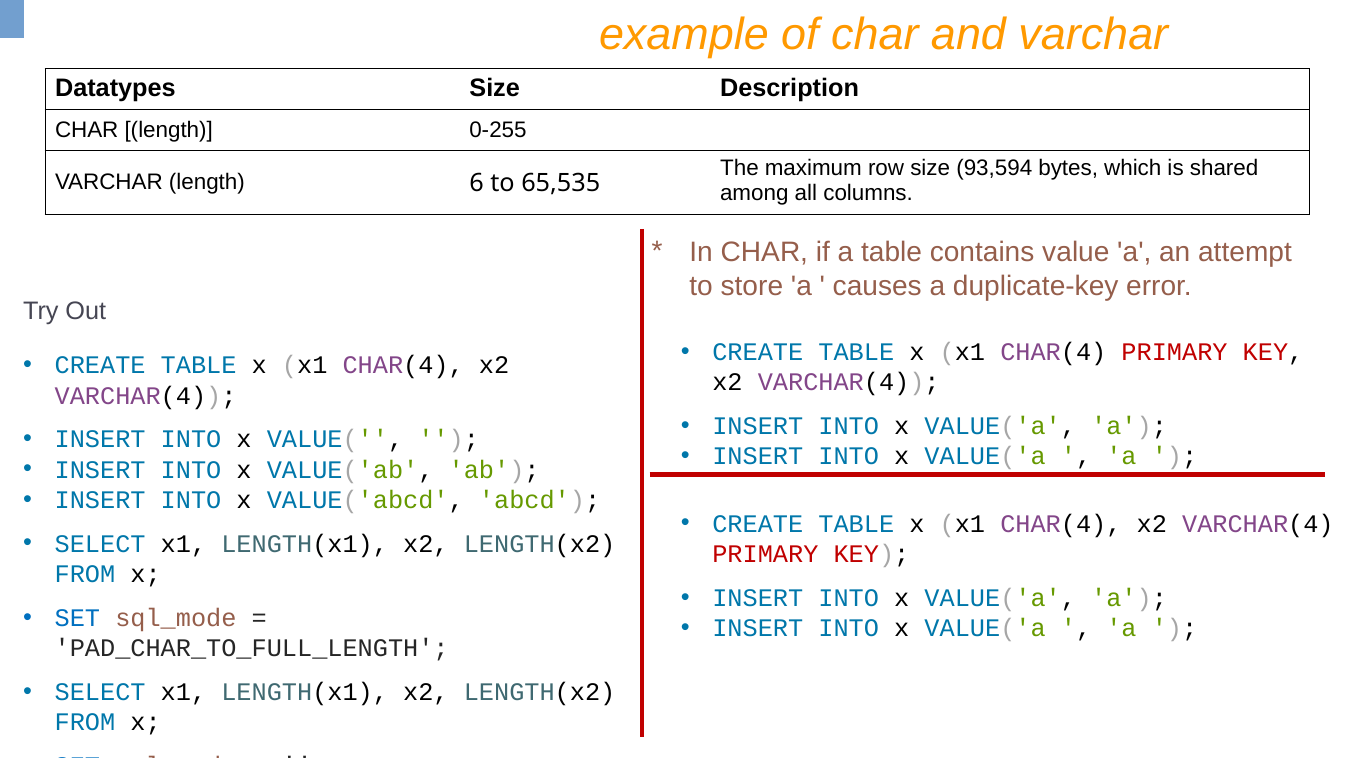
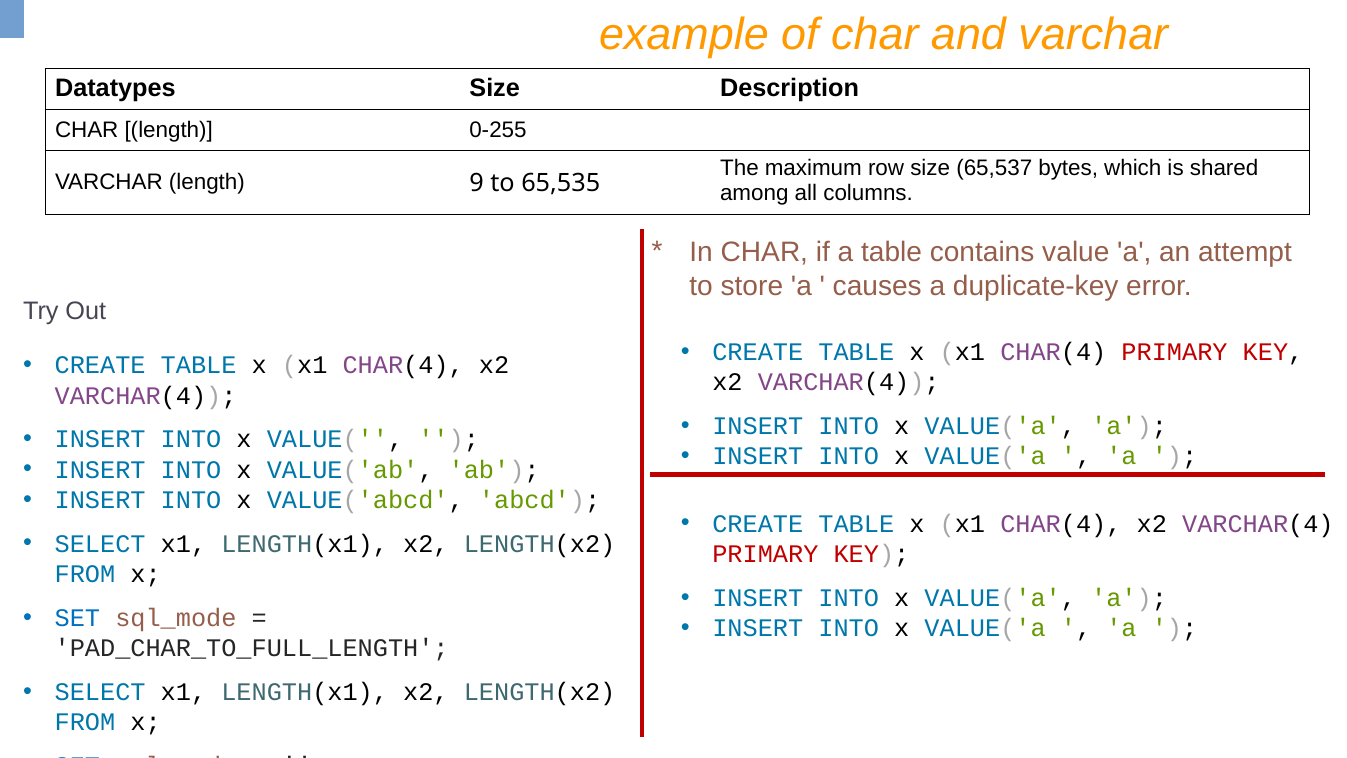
93,594: 93,594 -> 65,537 (994, 168)
6: 6 -> 9 (477, 183)
